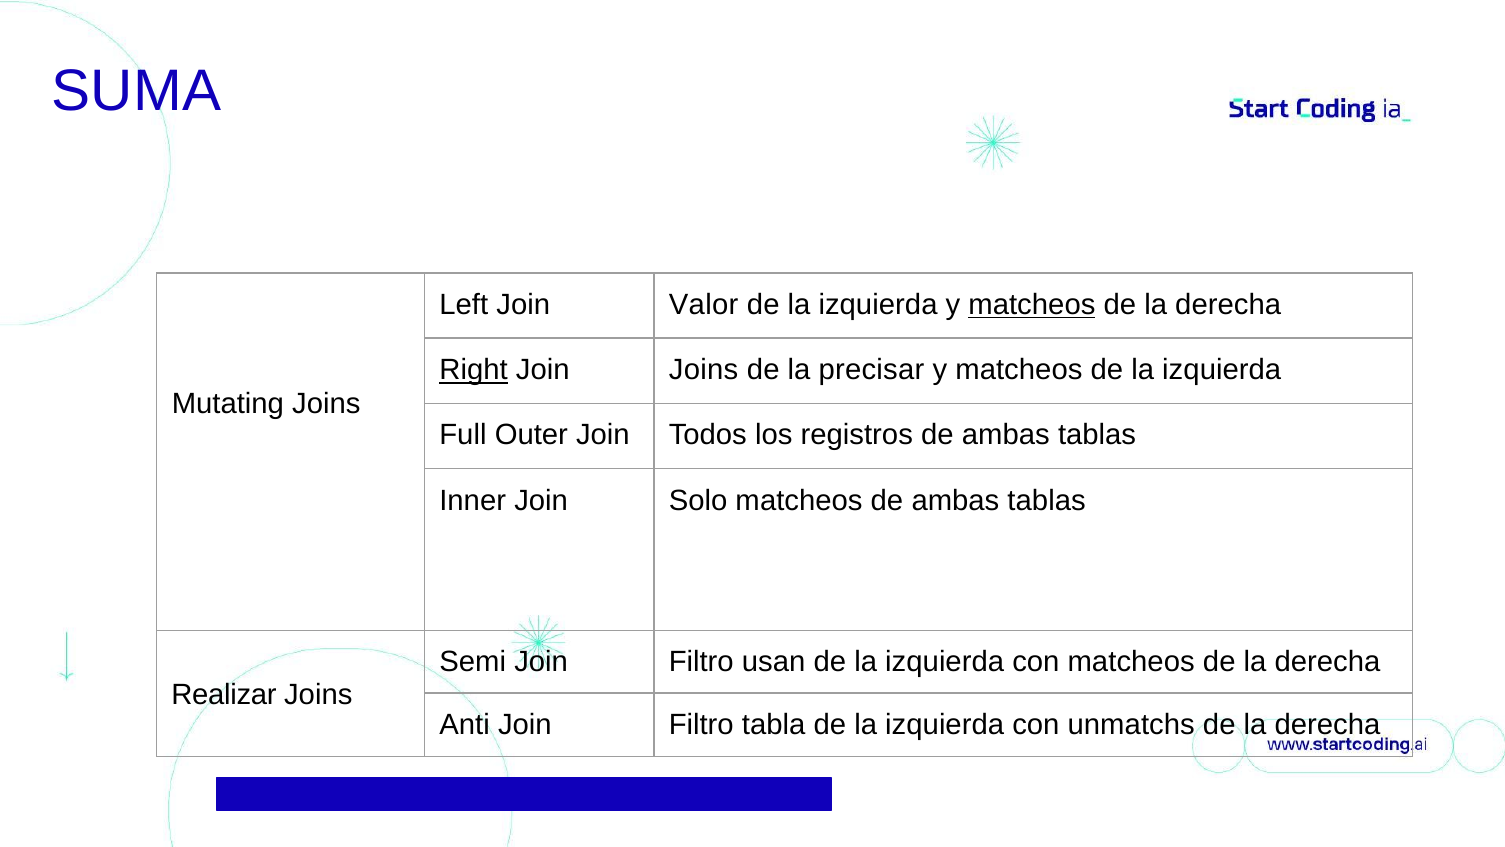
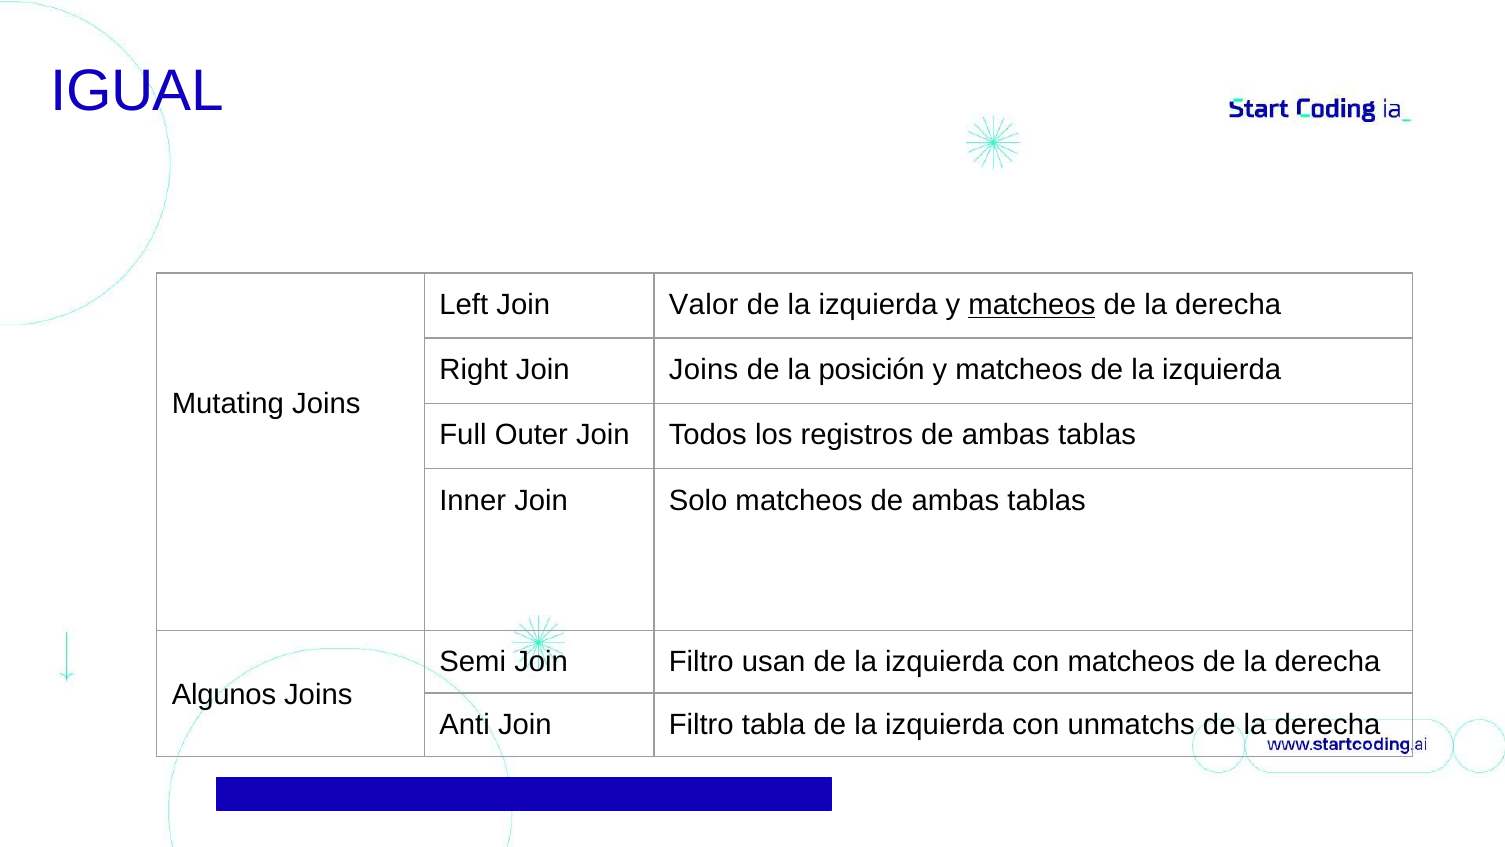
SUMA: SUMA -> IGUAL (137, 91)
Right underline: present -> none (474, 370)
precisar: precisar -> posición (872, 370)
Realizar: Realizar -> Algunos (224, 695)
